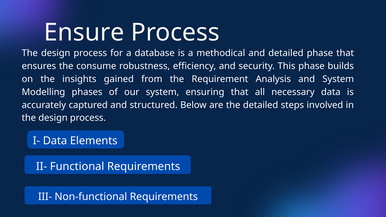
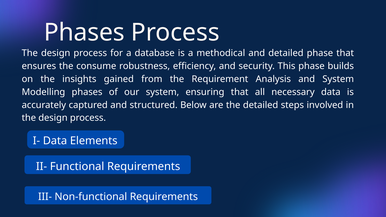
Ensure: Ensure -> Phases (84, 33)
